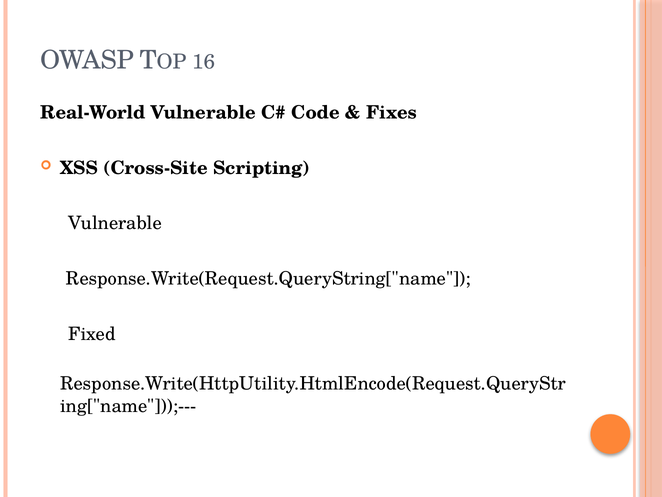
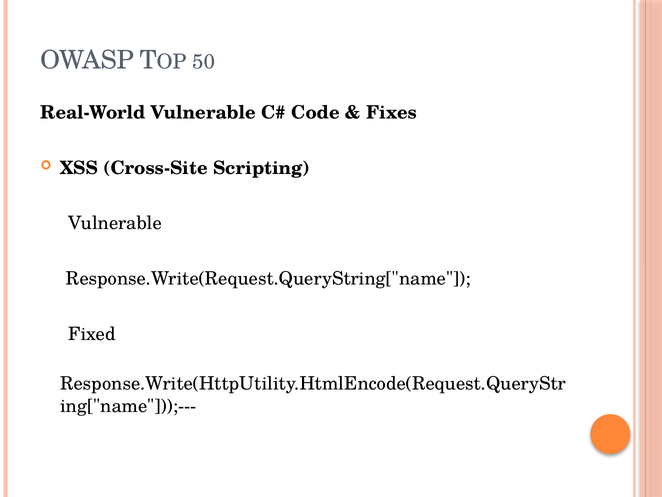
16: 16 -> 50 (204, 62)
